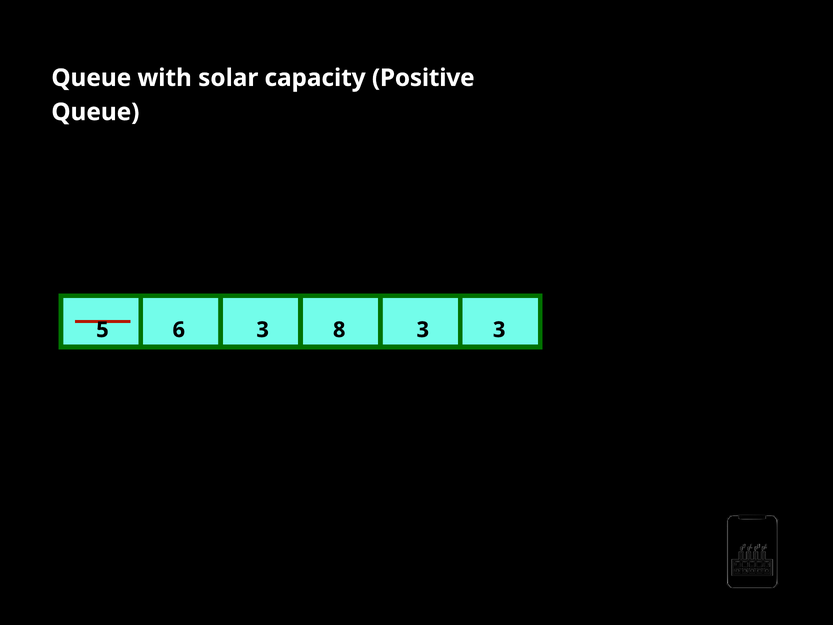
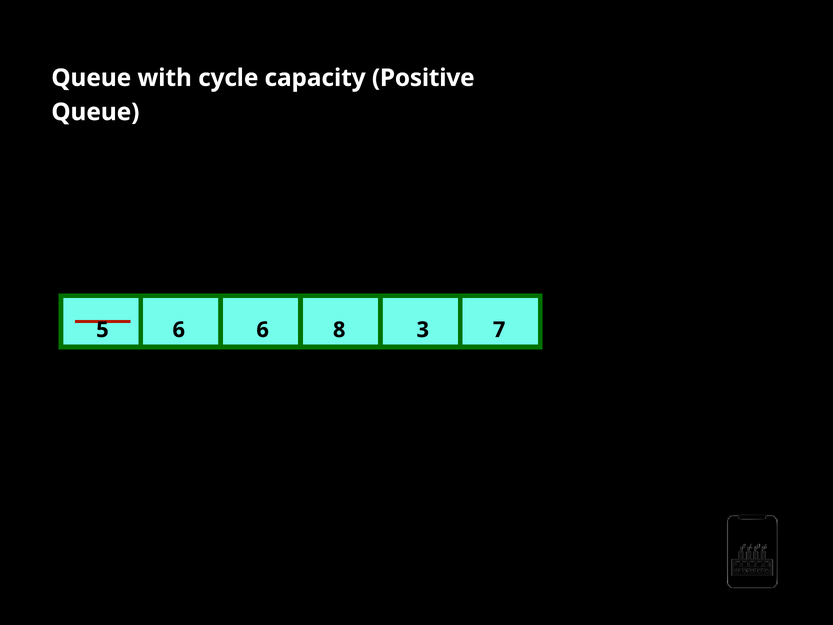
solar: solar -> cycle (228, 78)
6 3: 3 -> 6 (263, 330)
3 3: 3 -> 7 (499, 330)
